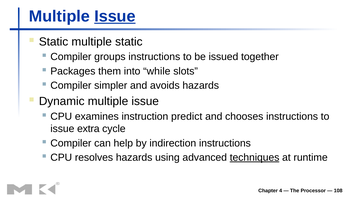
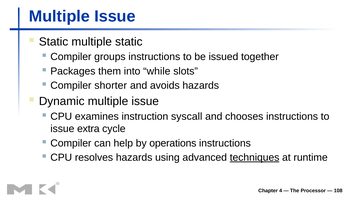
Issue underline: present -> none (115, 16)
simpler: simpler -> shorter (111, 86)
predict: predict -> syscall (187, 116)
indirection: indirection -> operations (173, 143)
